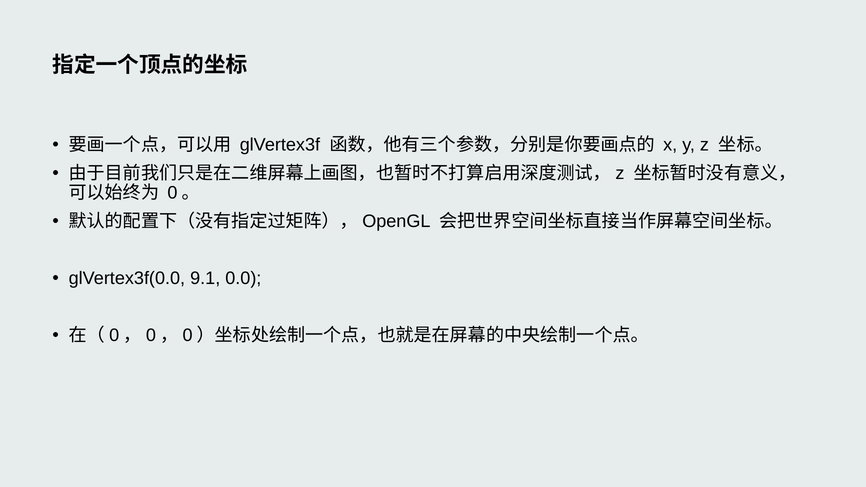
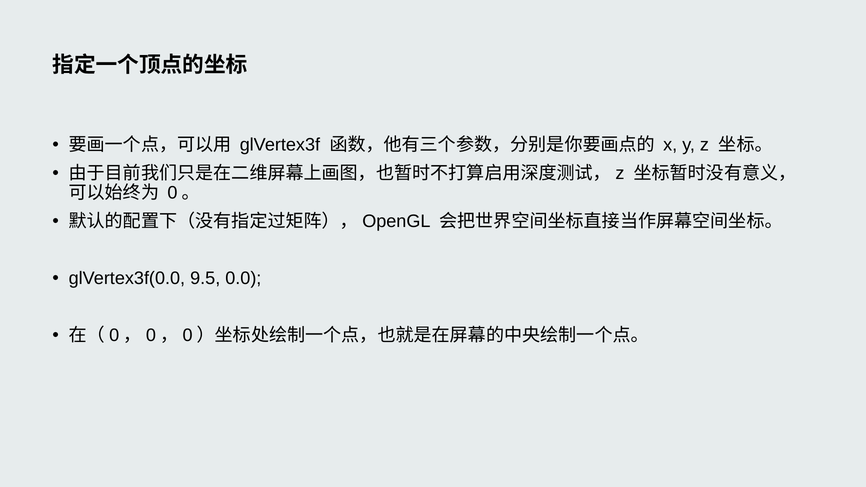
9.1: 9.1 -> 9.5 (205, 278)
